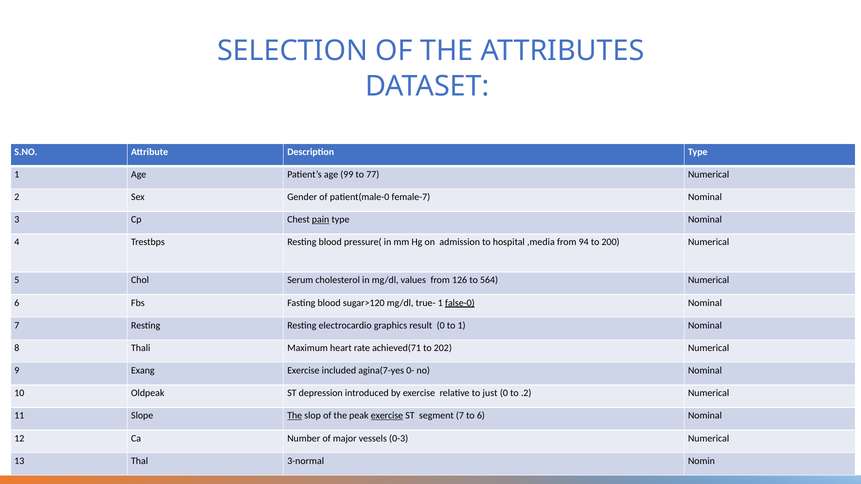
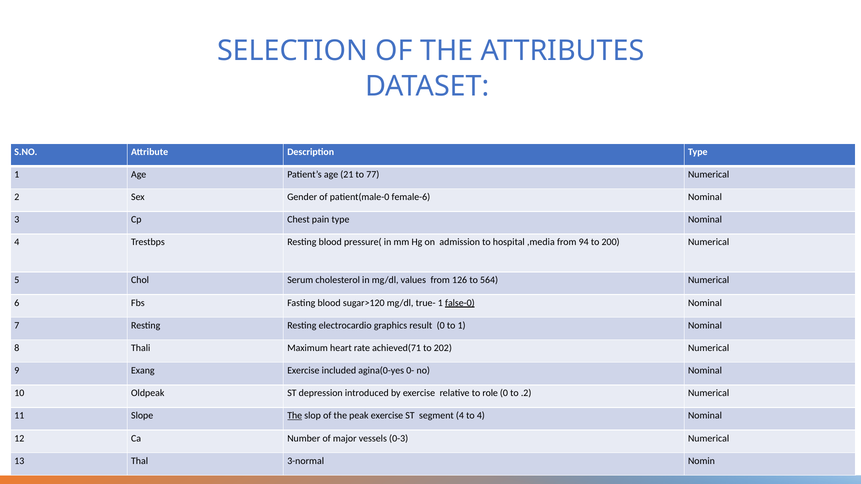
99: 99 -> 21 (347, 175)
female-7: female-7 -> female-6 (411, 197)
pain underline: present -> none (321, 220)
agina(7-yes: agina(7-yes -> agina(0-yes (381, 371)
just: just -> role (490, 393)
exercise underline: present -> none (387, 416)
segment 7: 7 -> 4 (460, 416)
to 6: 6 -> 4 (481, 416)
